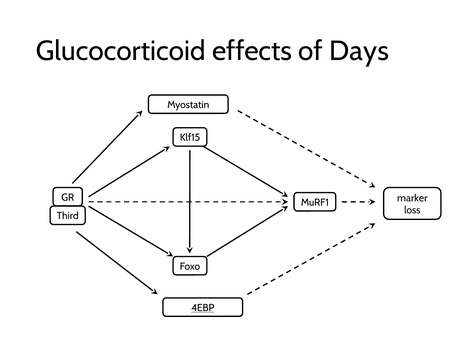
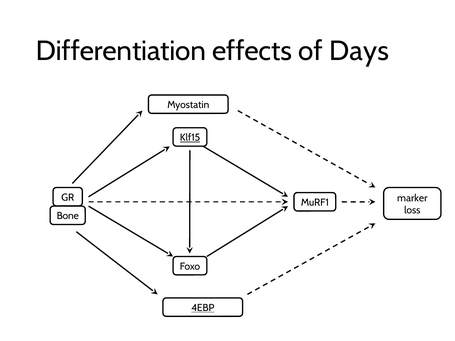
Glucocorticoid: Glucocorticoid -> Differentiation (121, 51)
Klf15 underline: none -> present (190, 138)
Third: Third -> Bone (68, 216)
